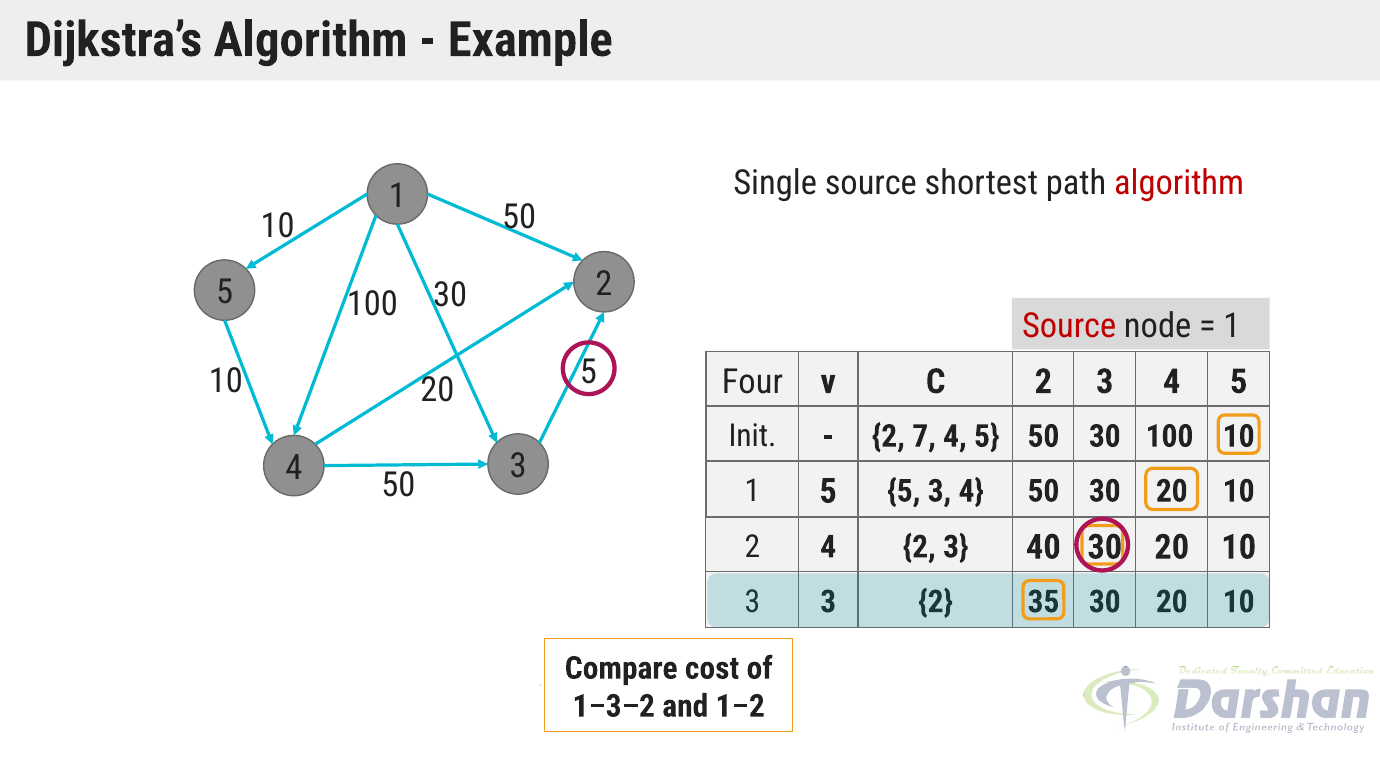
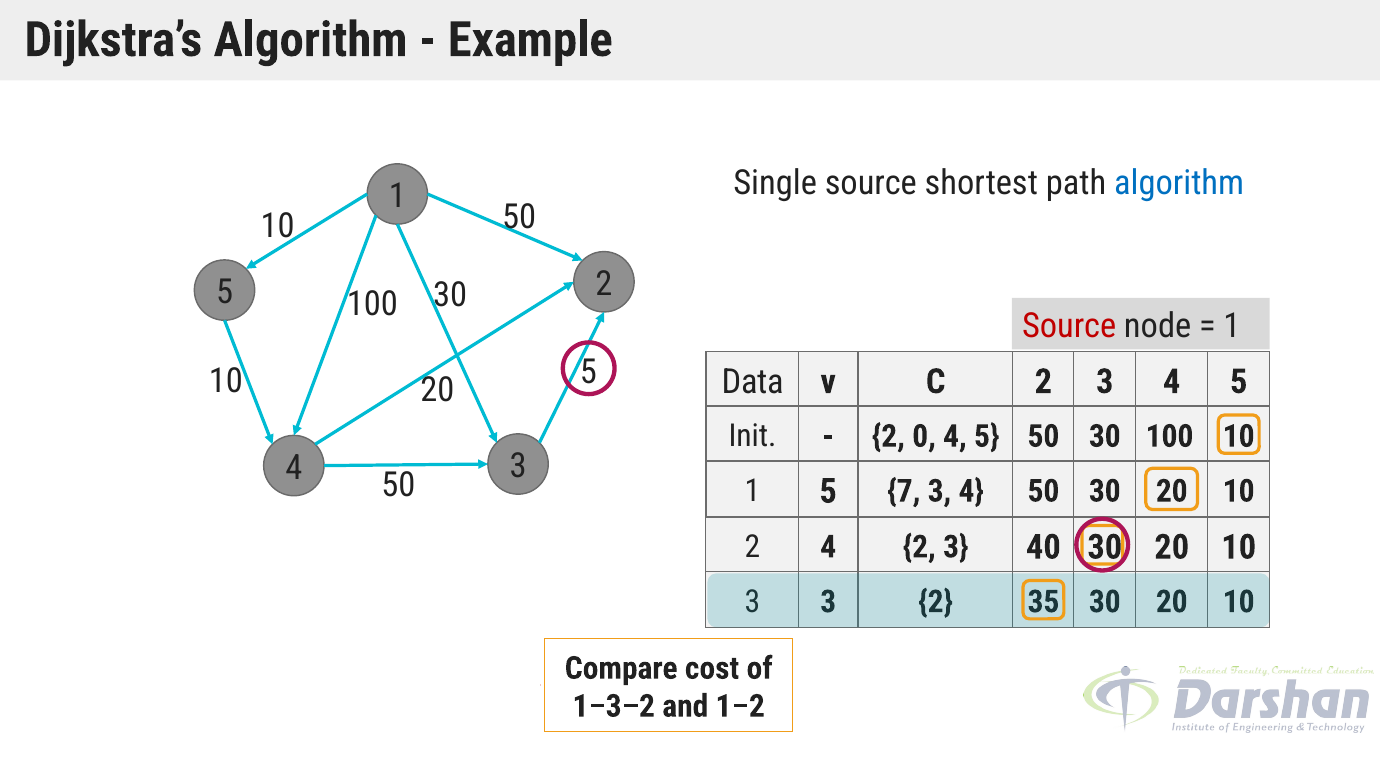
algorithm colour: red -> blue (1179, 183)
Four: Four -> Data (753, 382)
7: 7 -> 0 (924, 436)
5 5: 5 -> 7 (904, 491)
